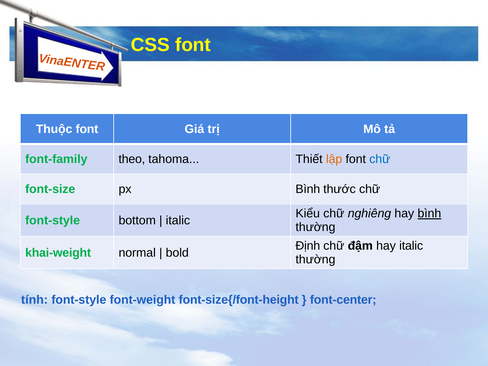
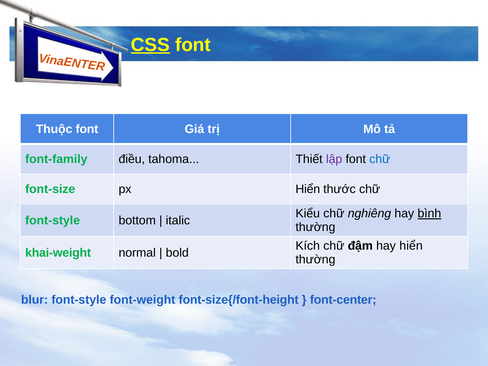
CSS underline: none -> present (150, 45)
theo: theo -> điều (132, 159)
lập colour: orange -> purple (334, 159)
px Bình: Bình -> Hiển (308, 189)
Định: Định -> Kích (308, 246)
hay italic: italic -> hiển (411, 246)
tính: tính -> blur (35, 300)
